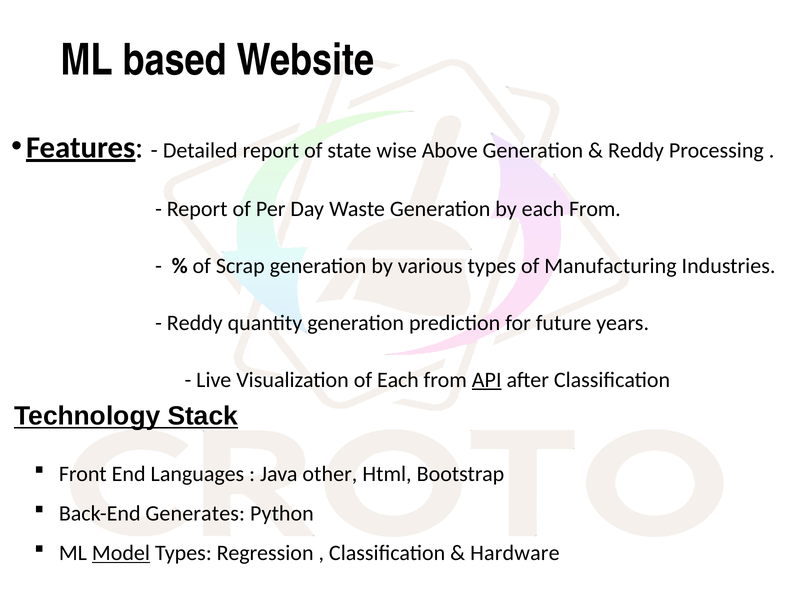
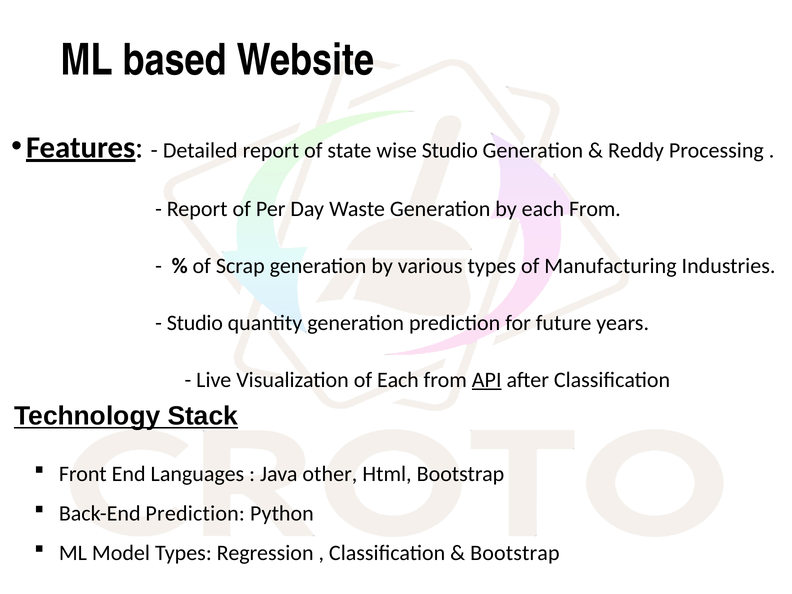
wise Above: Above -> Studio (450, 150)
Reddy: Reddy -> Studio (195, 323)
Back-End Generates: Generates -> Prediction (195, 513)
Model underline: present -> none (121, 553)
Hardware: Hardware -> Bootstrap (515, 553)
